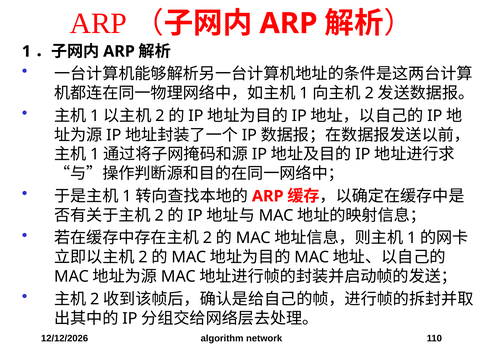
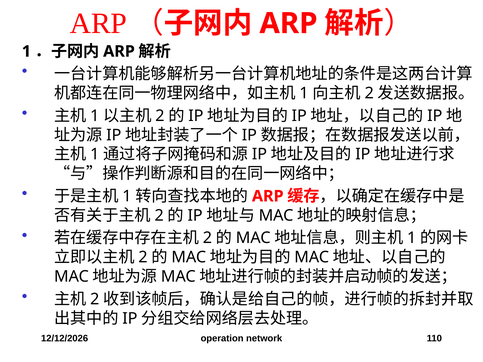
algorithm: algorithm -> operation (222, 339)
